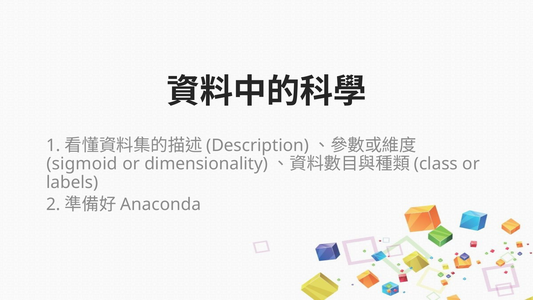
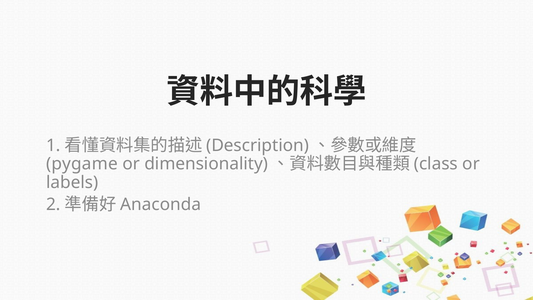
sigmoid: sigmoid -> pygame (82, 164)
